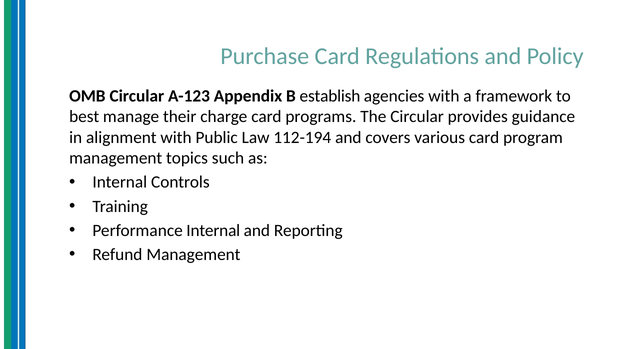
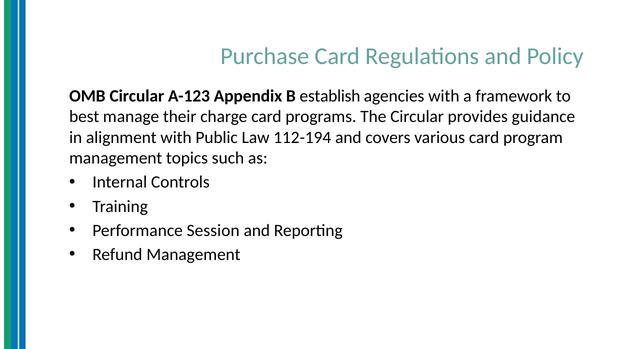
Performance Internal: Internal -> Session (213, 231)
